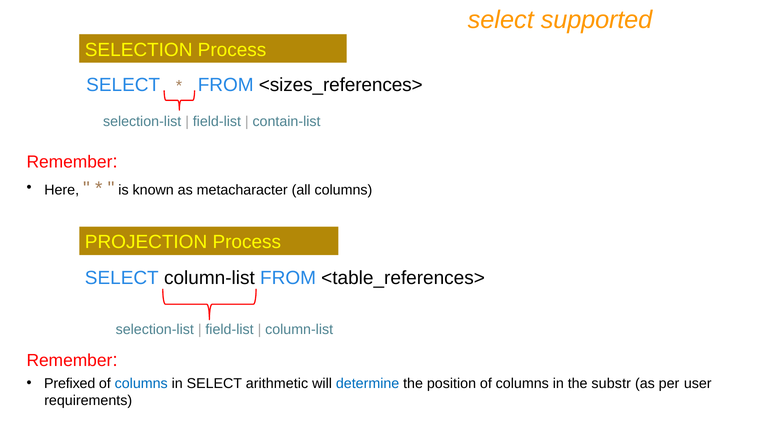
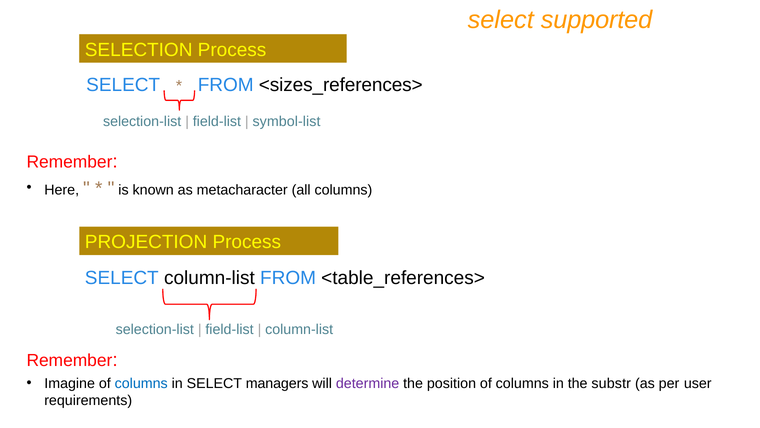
contain-list: contain-list -> symbol-list (286, 122)
Prefixed: Prefixed -> Imagine (70, 383)
arithmetic: arithmetic -> managers (277, 383)
determine colour: blue -> purple (368, 383)
